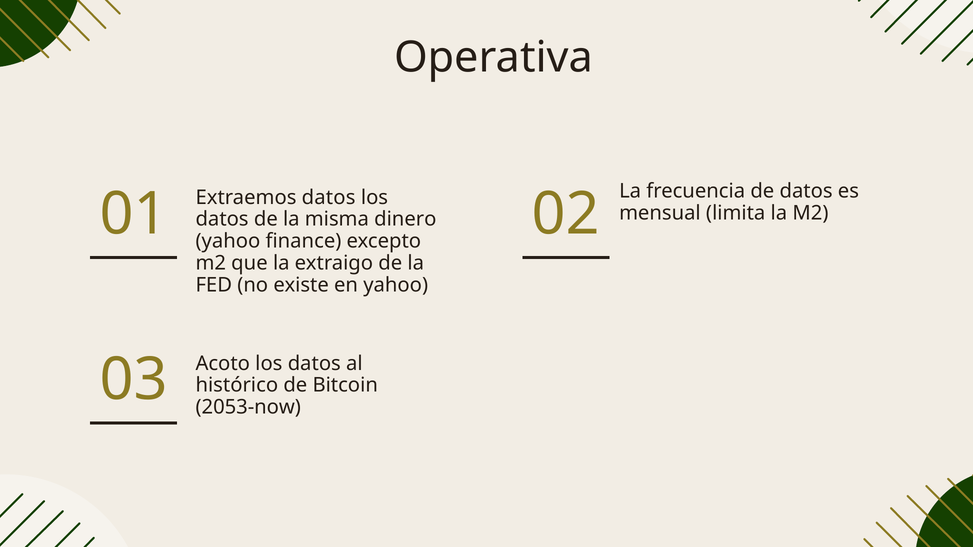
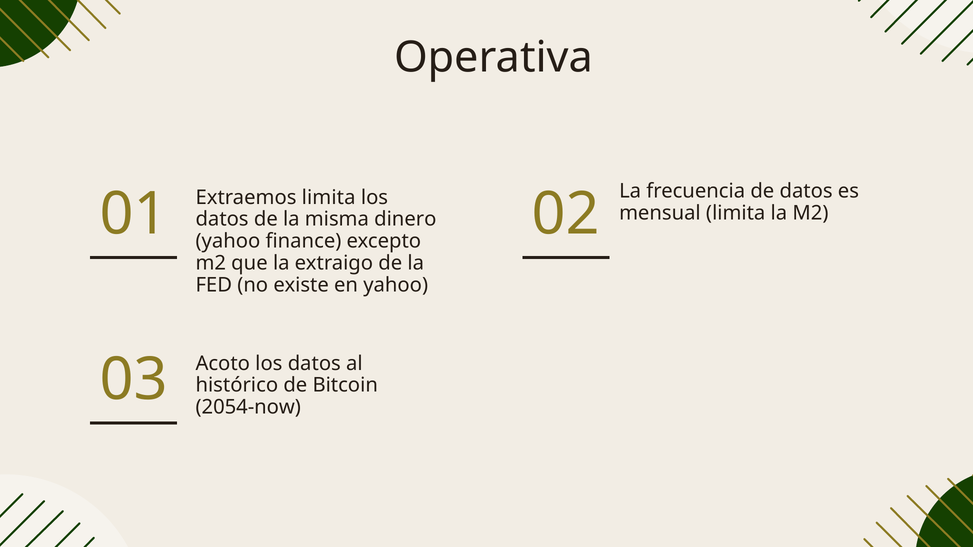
Extraemos datos: datos -> limita (329, 197)
2053-now: 2053-now -> 2054-now (248, 407)
